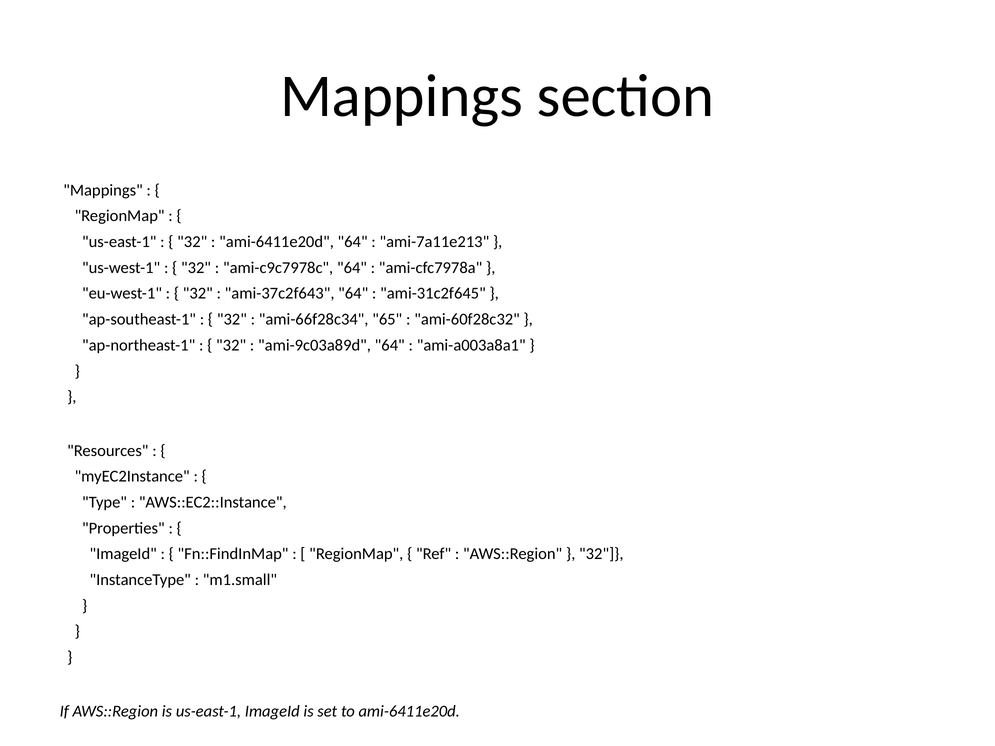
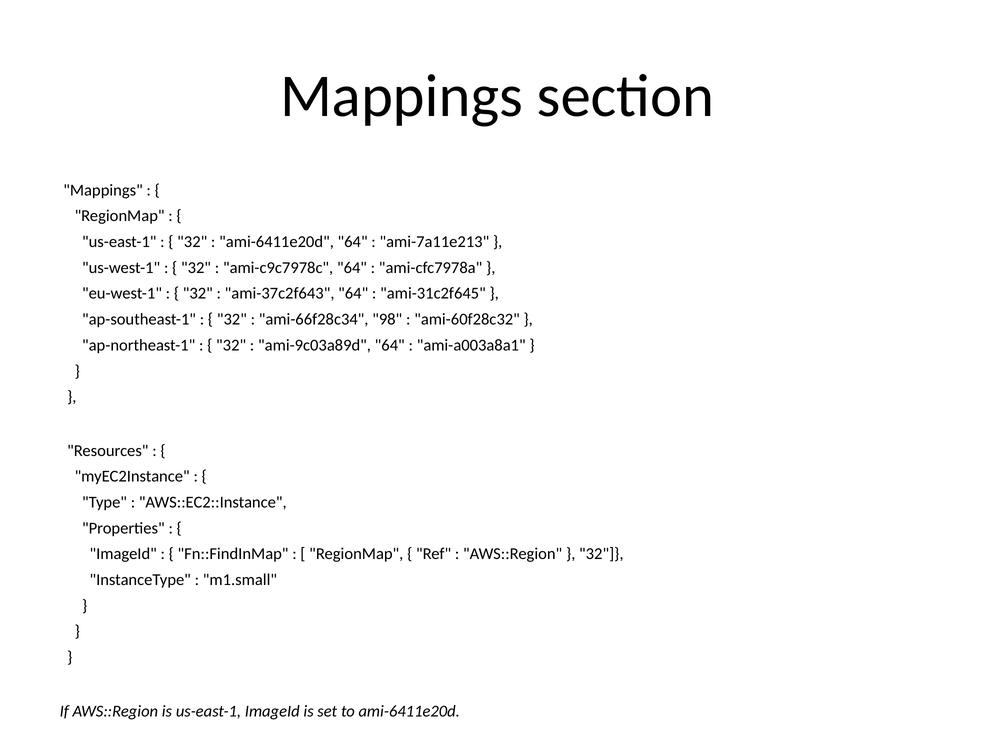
65: 65 -> 98 (387, 319)
